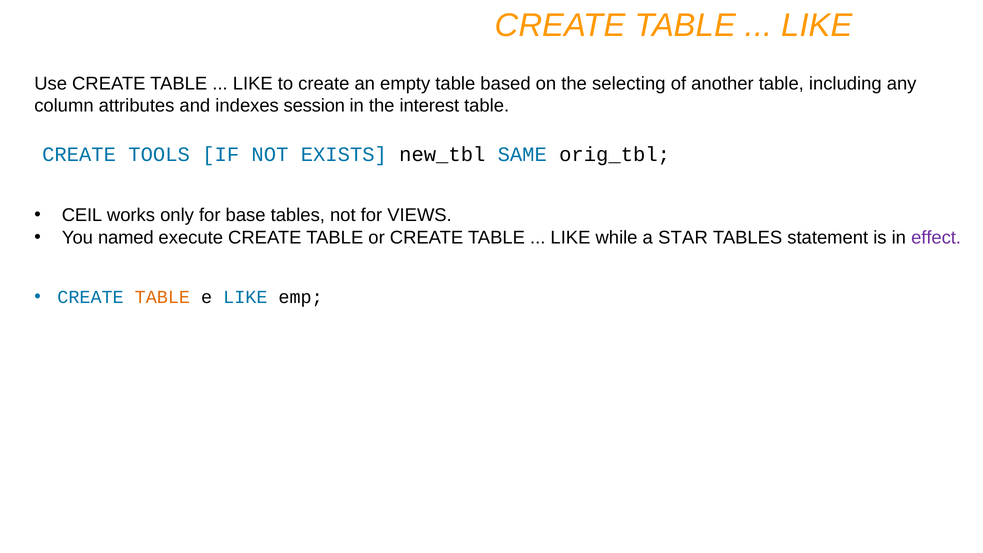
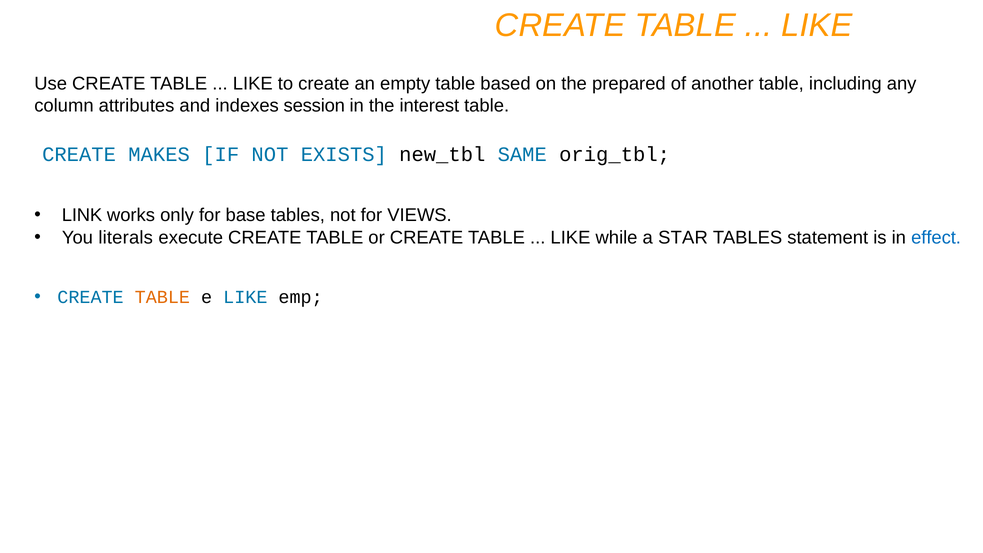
selecting: selecting -> prepared (629, 84)
TOOLS: TOOLS -> MAKES (159, 154)
CEIL: CEIL -> LINK (82, 215)
named: named -> literals (126, 237)
effect colour: purple -> blue (936, 237)
